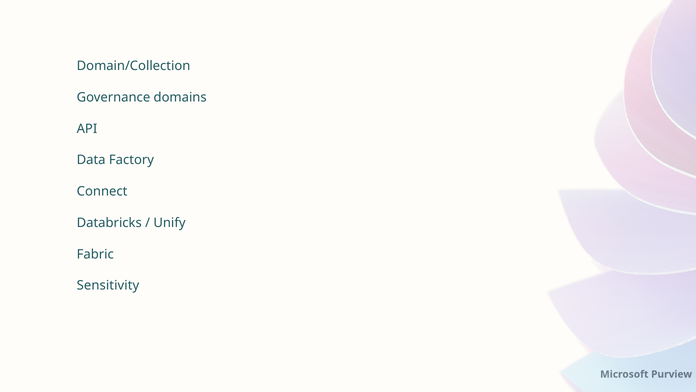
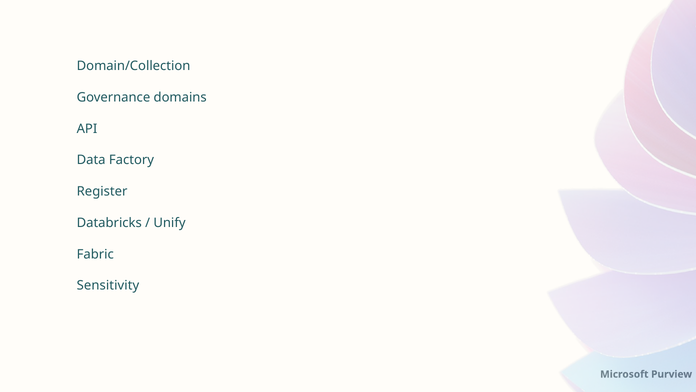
Connect: Connect -> Register (102, 191)
